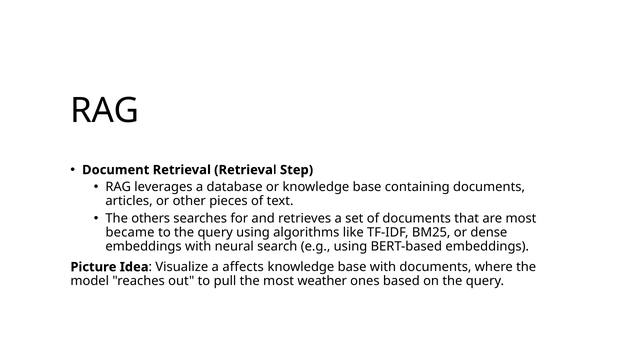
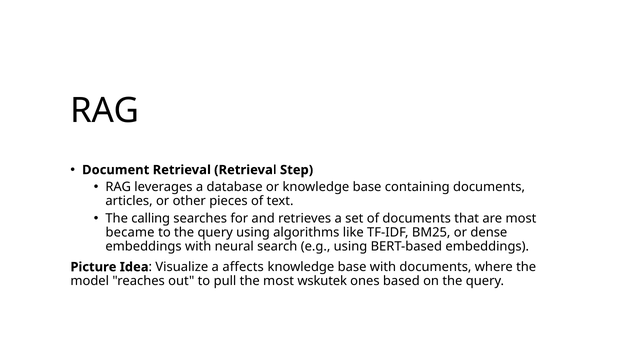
others: others -> calling (151, 218)
weather: weather -> wskutek (322, 281)
